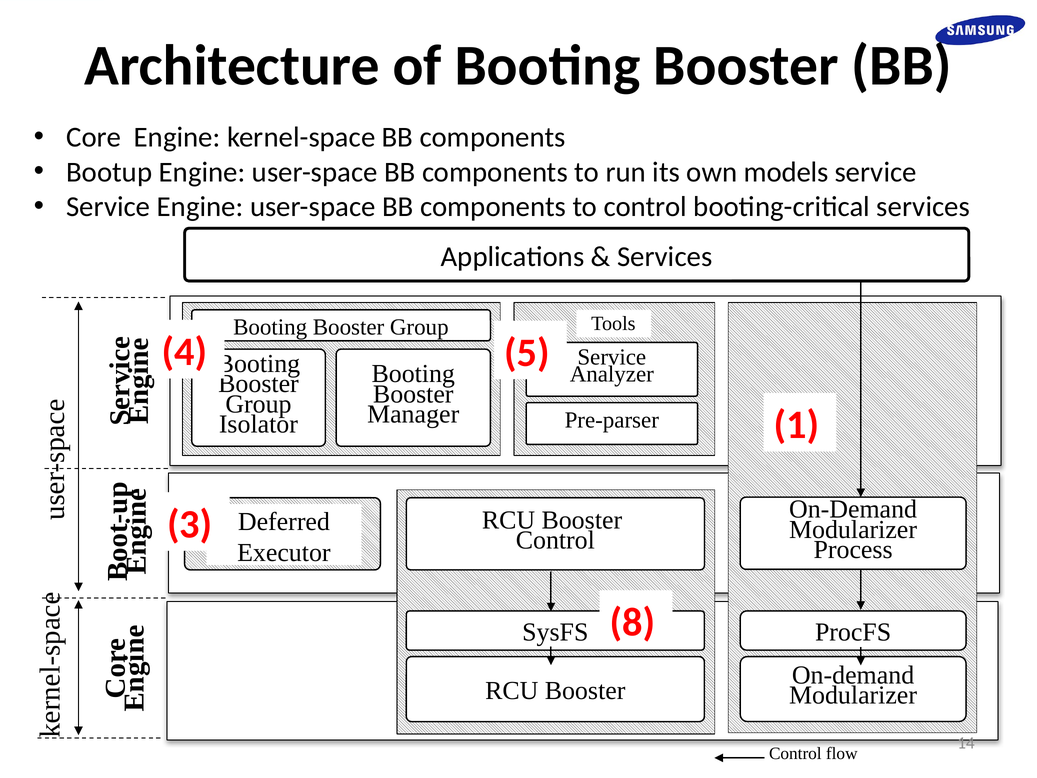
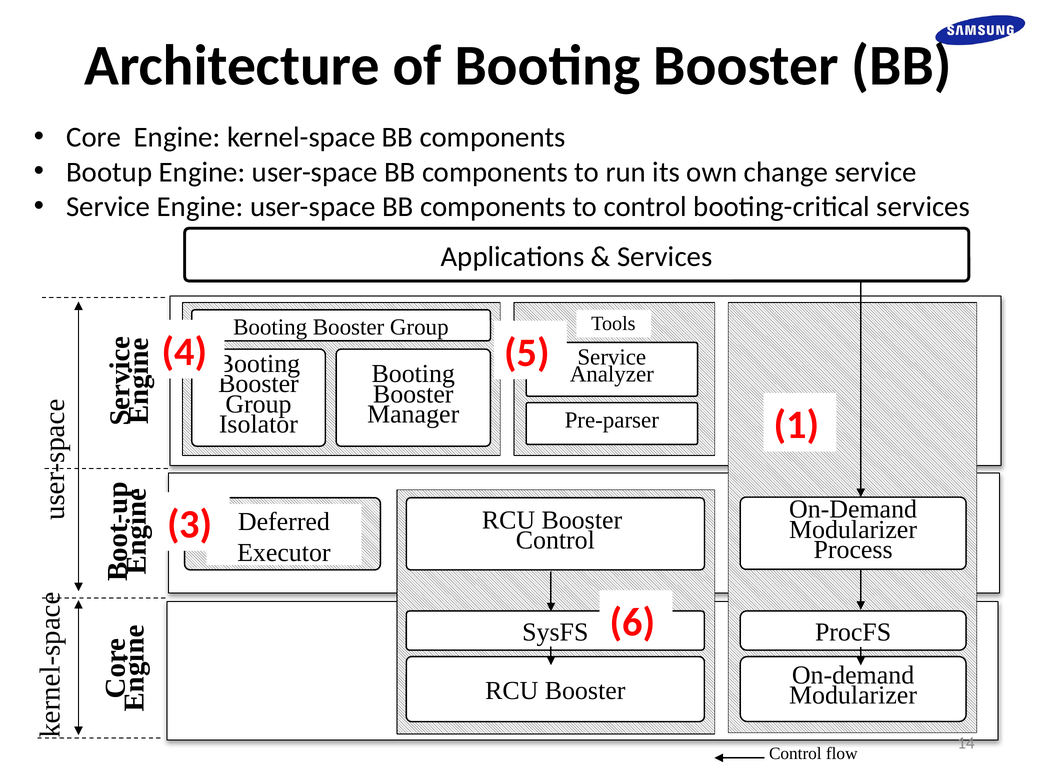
models: models -> change (786, 172)
8: 8 -> 6 (633, 622)
